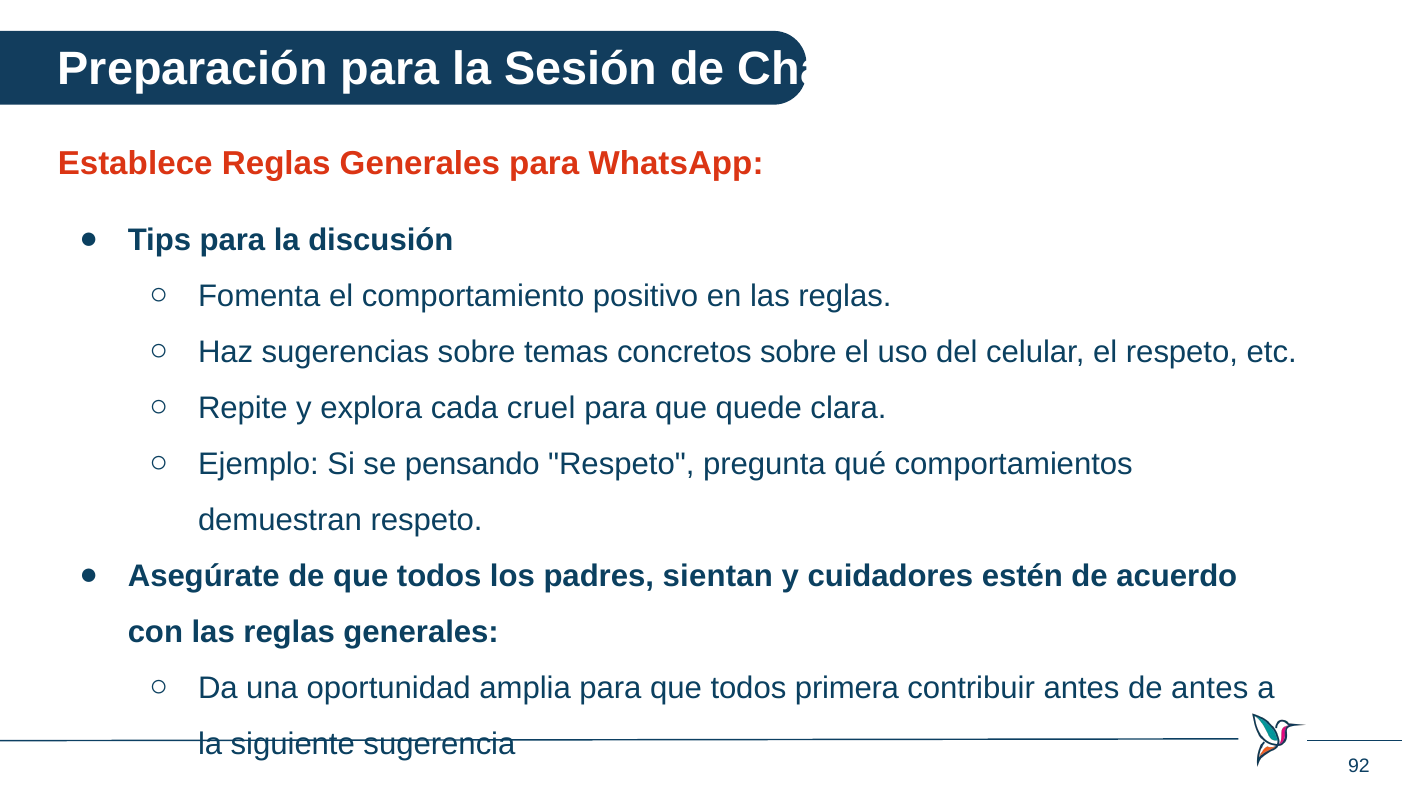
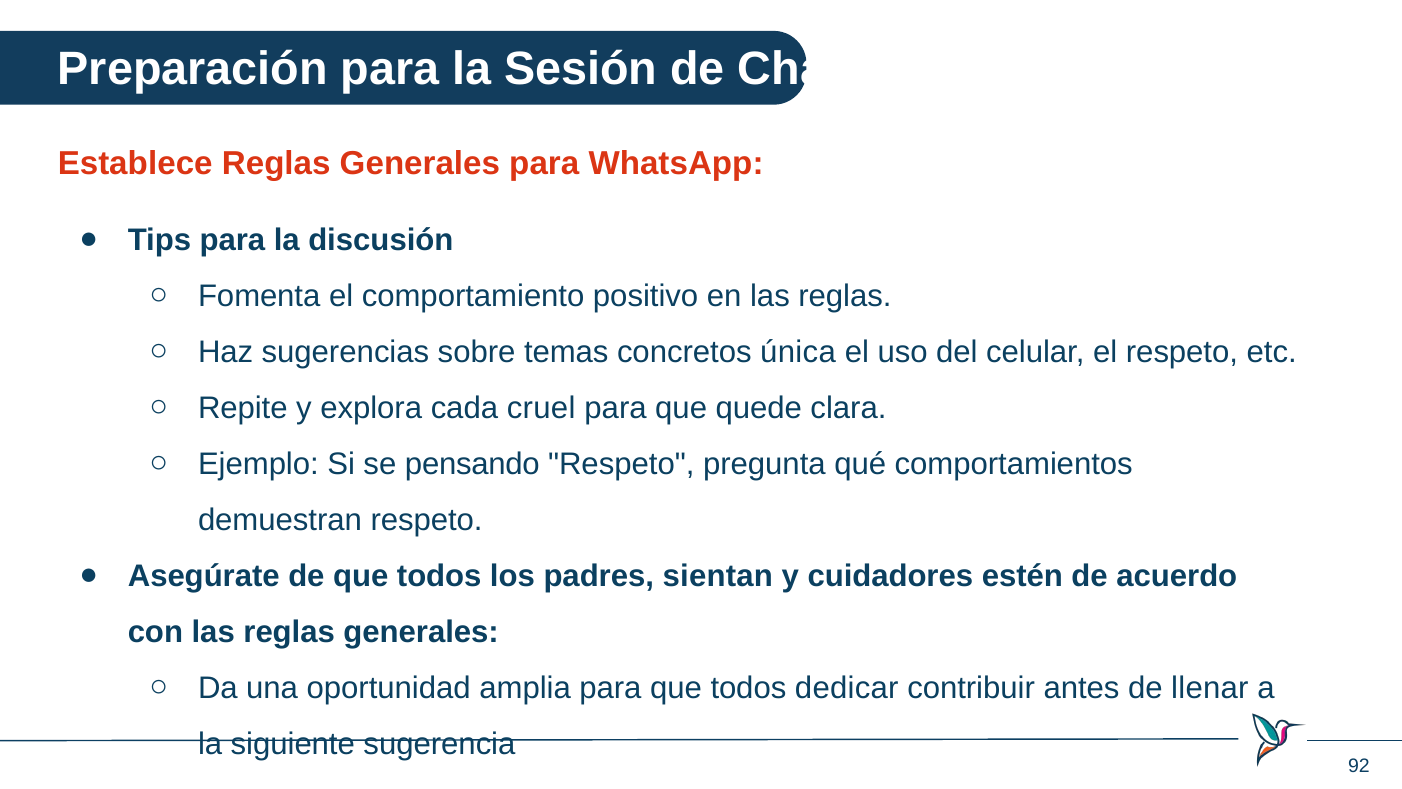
concretos sobre: sobre -> única (798, 352)
primera: primera -> dedicar (847, 688)
de antes: antes -> llenar (1210, 688)
